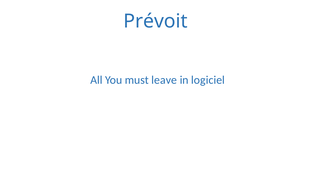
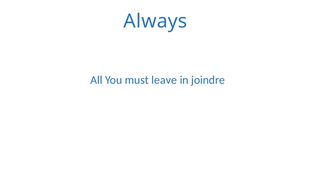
Prévoit: Prévoit -> Always (155, 21)
logiciel: logiciel -> joindre (208, 80)
